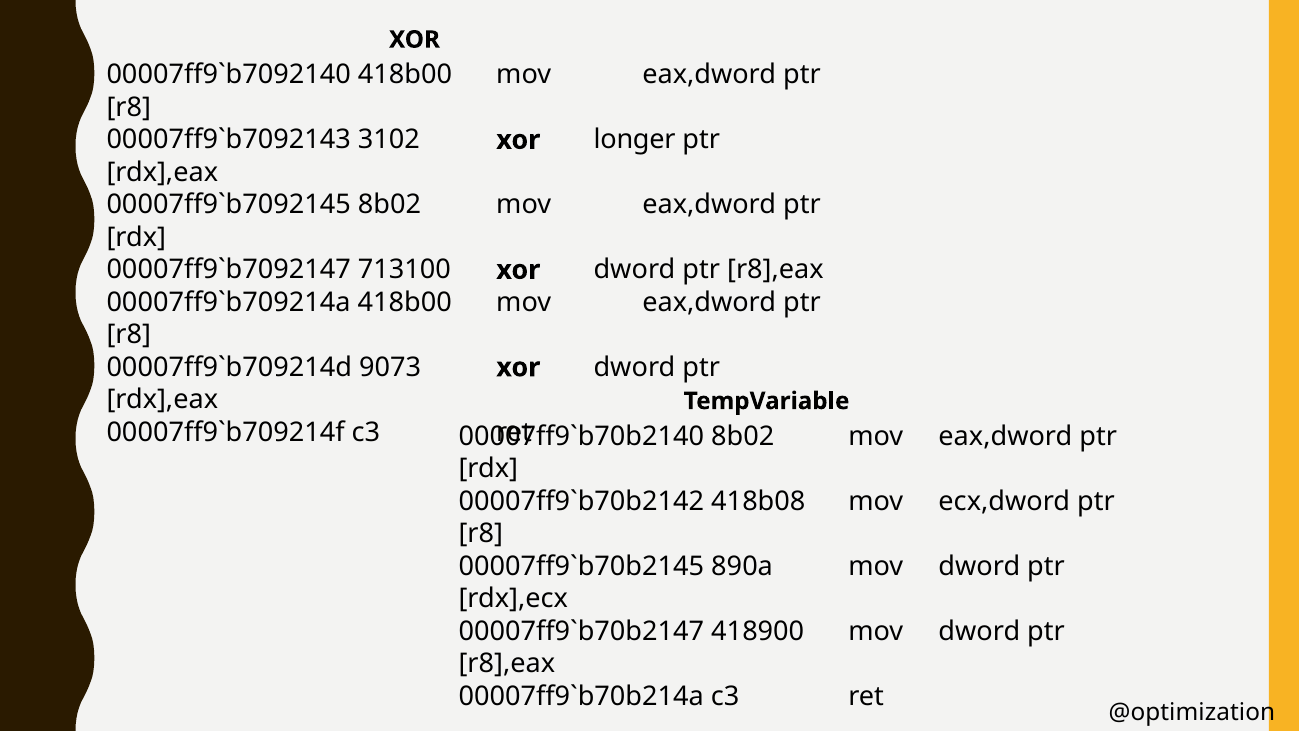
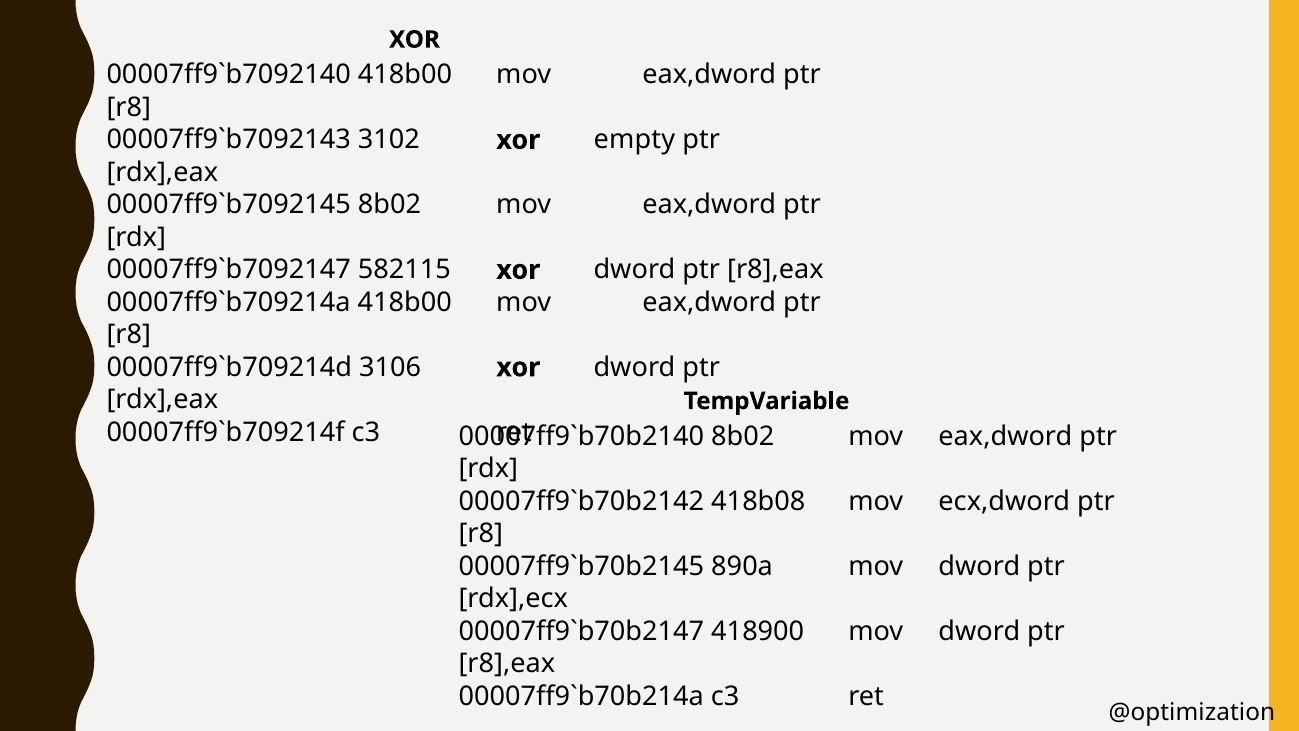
longer: longer -> empty (634, 140)
713100: 713100 -> 582115 (404, 270)
9073: 9073 -> 3106 (390, 367)
